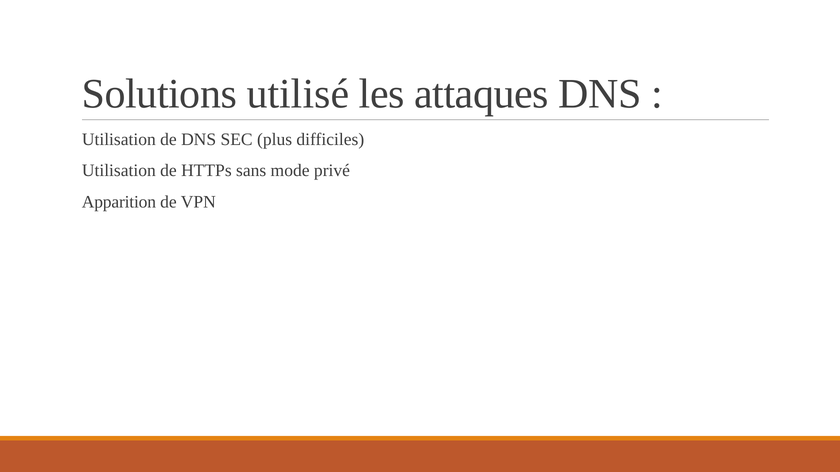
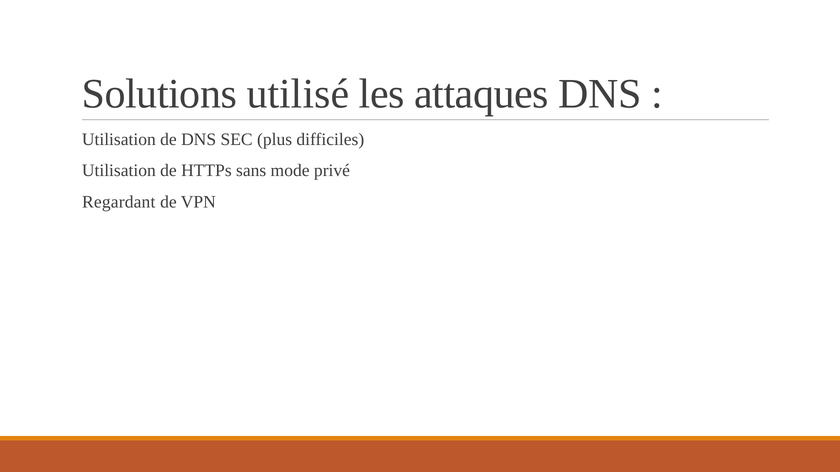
Apparition: Apparition -> Regardant (119, 202)
